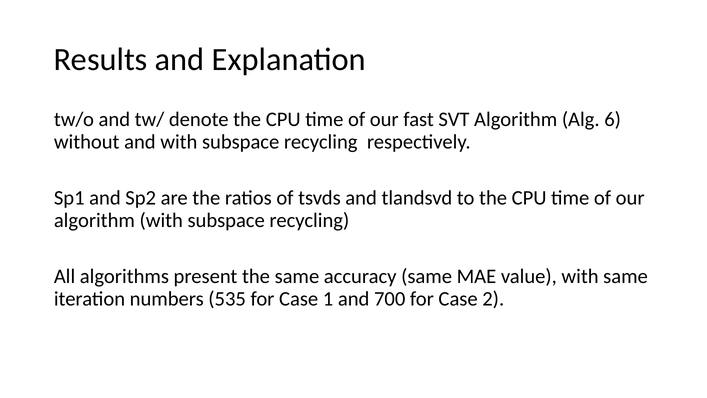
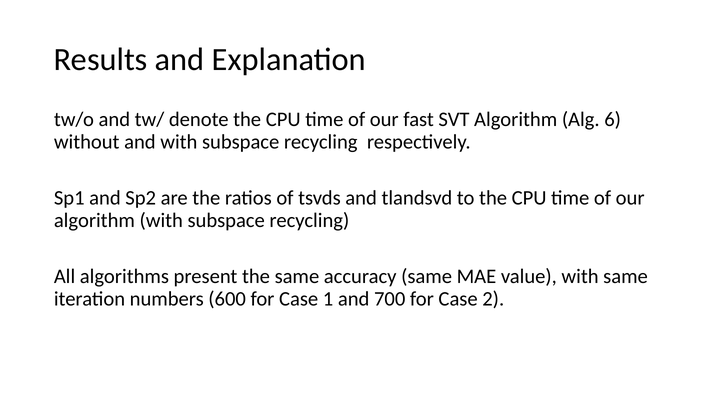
535: 535 -> 600 (227, 299)
